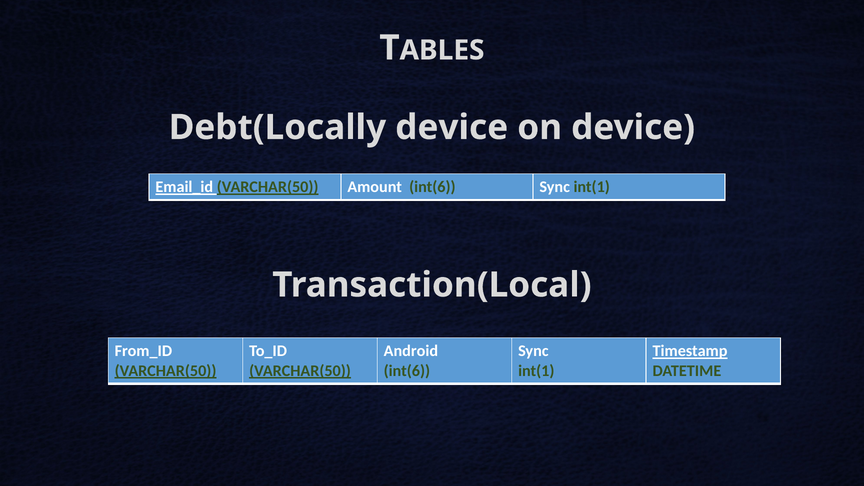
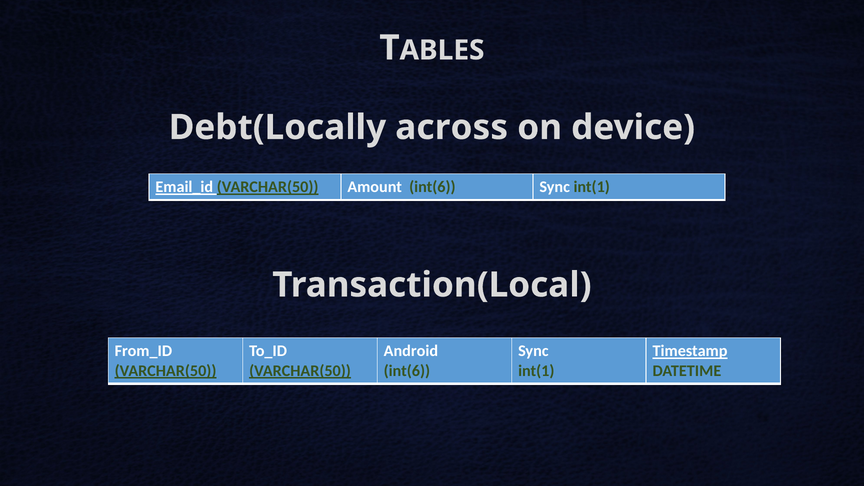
Debt(Locally device: device -> across (452, 127)
